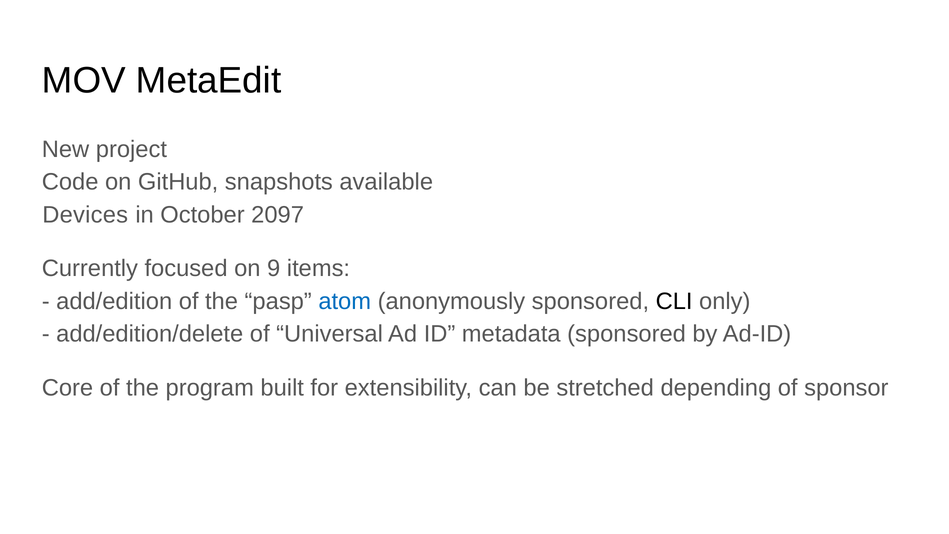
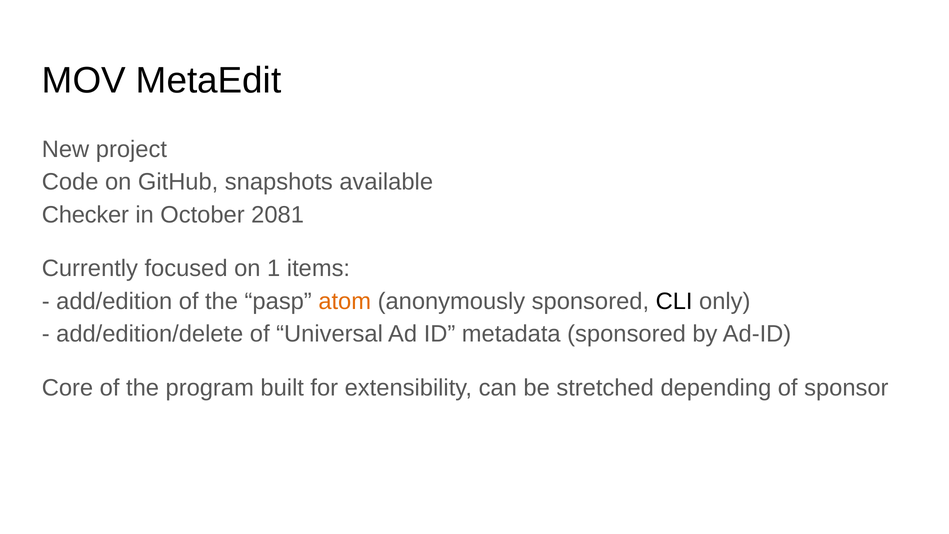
Devices: Devices -> Checker (85, 215)
2097: 2097 -> 2081 (278, 215)
9: 9 -> 1 (274, 269)
atom colour: blue -> orange (345, 301)
